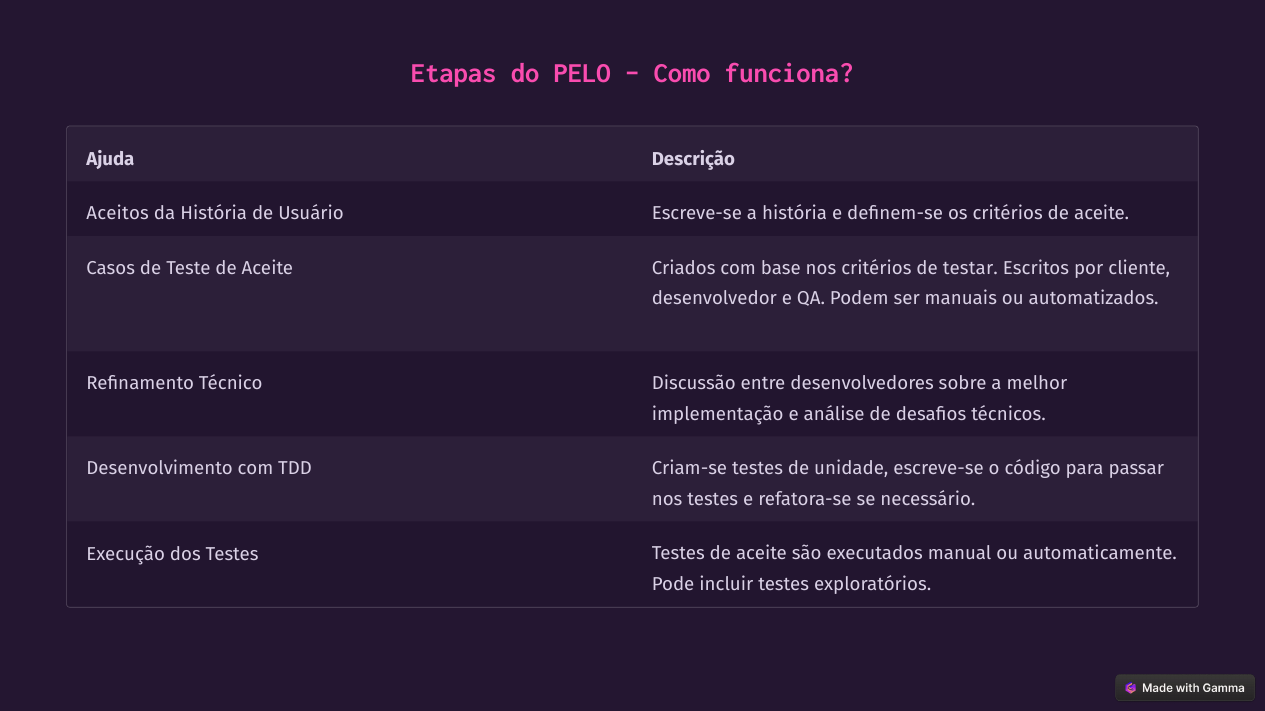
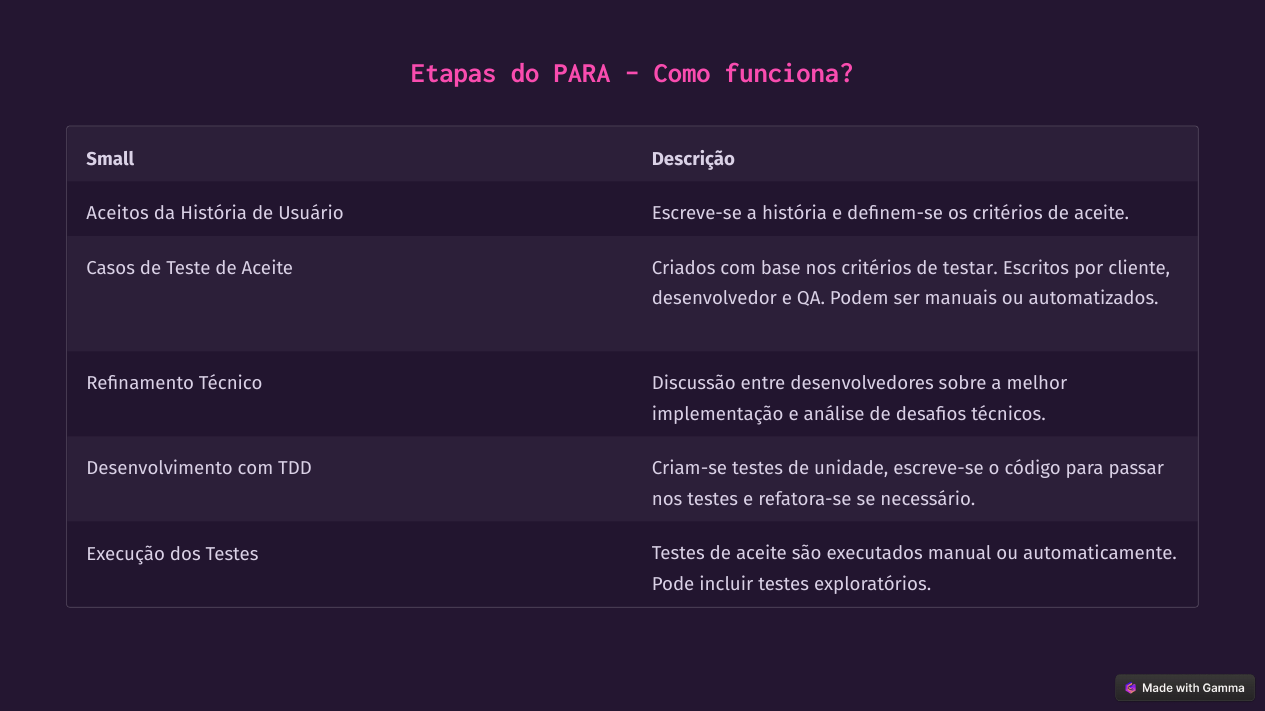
do PELO: PELO -> PARA (582, 73)
Ajuda: Ajuda -> Small (110, 159)
